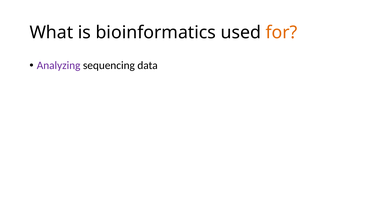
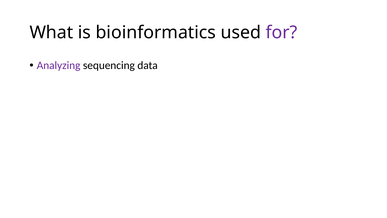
for colour: orange -> purple (281, 33)
